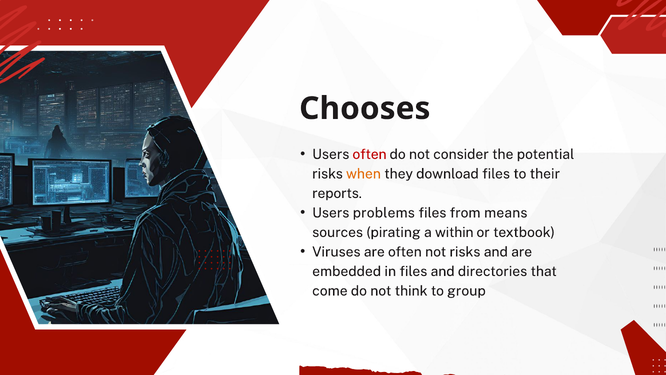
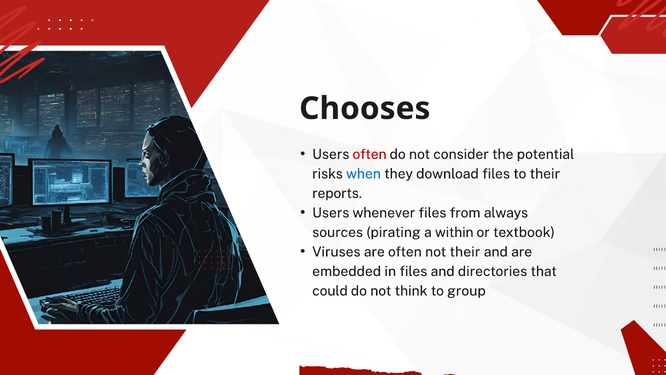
when colour: orange -> blue (363, 174)
problems: problems -> whenever (384, 213)
means: means -> always (506, 213)
not risks: risks -> their (465, 252)
come: come -> could (330, 291)
